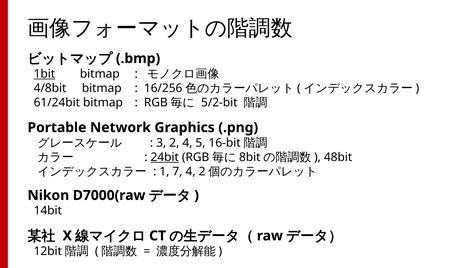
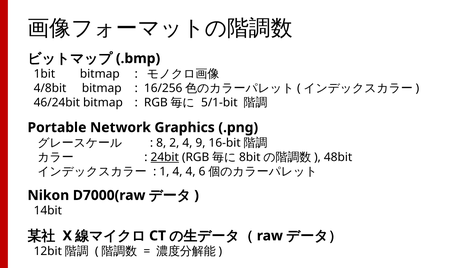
1bit underline: present -> none (44, 74)
61/24bit: 61/24bit -> 46/24bit (57, 102)
5/2-bit: 5/2-bit -> 5/1-bit (219, 102)
3: 3 -> 8 (161, 143)
5: 5 -> 9 (200, 143)
1 7: 7 -> 4 (177, 171)
4 2: 2 -> 6 (202, 171)
